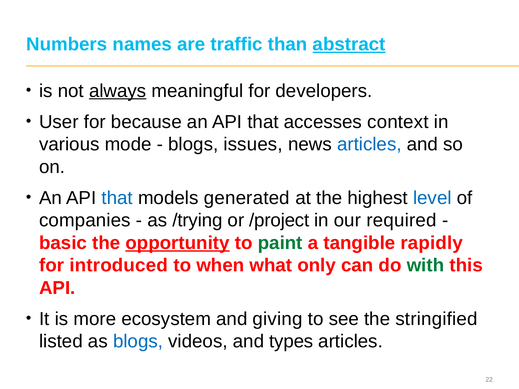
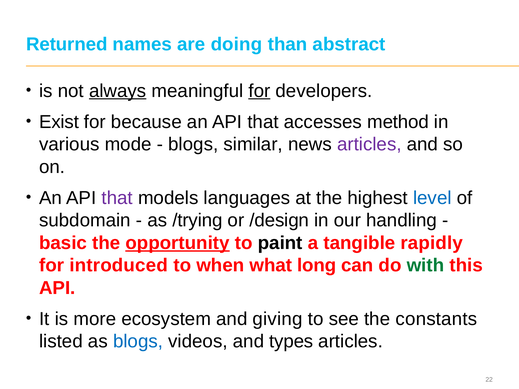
Numbers: Numbers -> Returned (67, 44)
traffic: traffic -> doing (237, 44)
abstract underline: present -> none (349, 44)
for underline: none -> present (259, 91)
User: User -> Exist (59, 122)
context: context -> method (398, 122)
issues: issues -> similar (253, 145)
articles colour: blue -> purple (369, 145)
that colour: blue -> purple (117, 198)
generated: generated -> languages (247, 198)
companies: companies -> subdomain (85, 221)
/project: /project -> /design (279, 221)
required: required -> handling (402, 221)
paint colour: green -> black (280, 243)
only: only -> long (317, 266)
stringified: stringified -> constants (436, 319)
